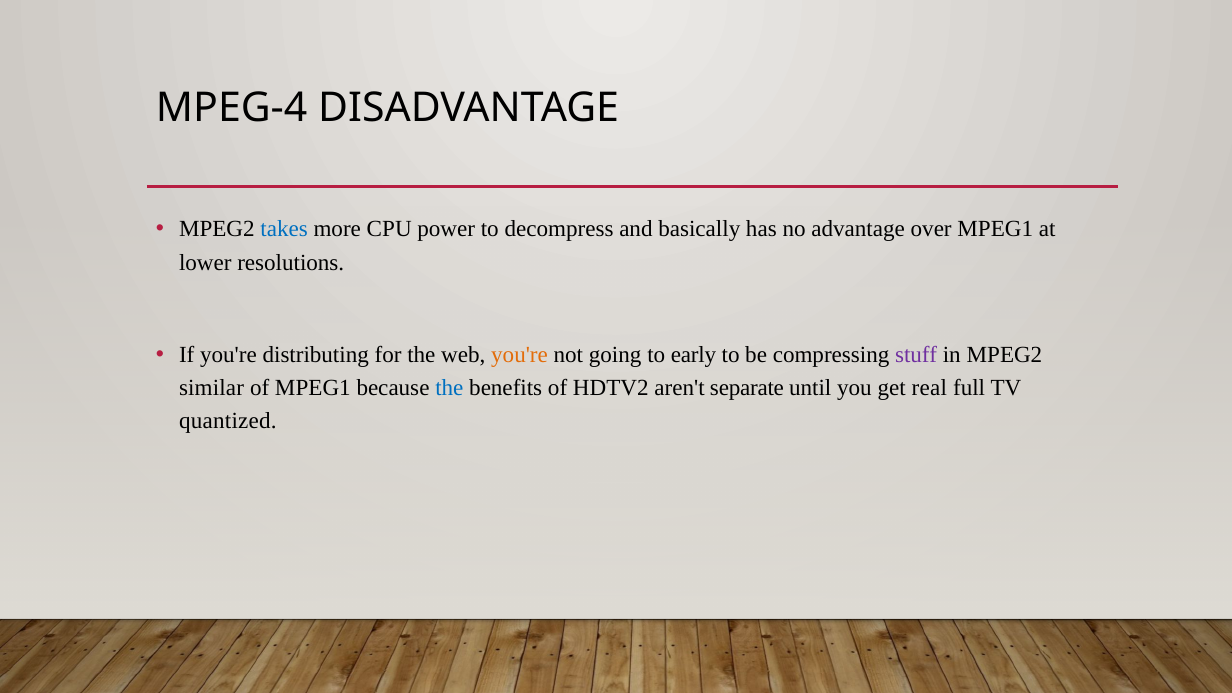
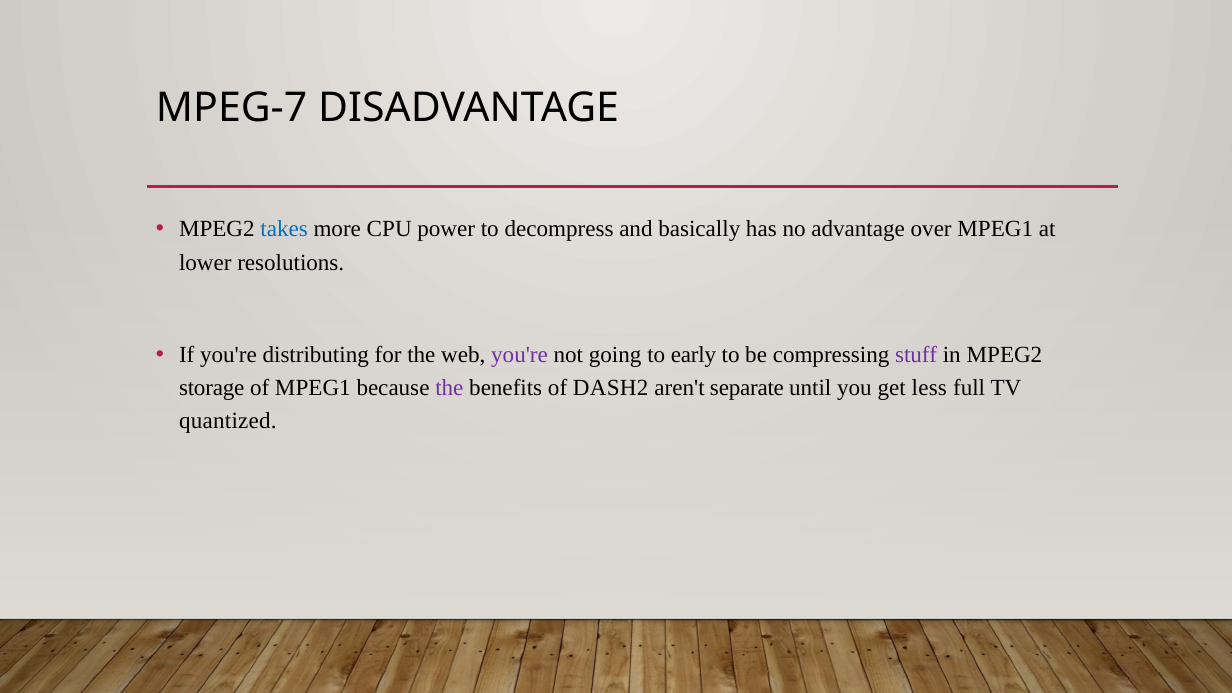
MPEG-4: MPEG-4 -> MPEG-7 (232, 108)
you're colour: orange -> purple (520, 355)
similar: similar -> storage (212, 388)
the colour: blue -> purple (449, 388)
HDTV2: HDTV2 -> DASH2 (611, 388)
real: real -> less (929, 388)
